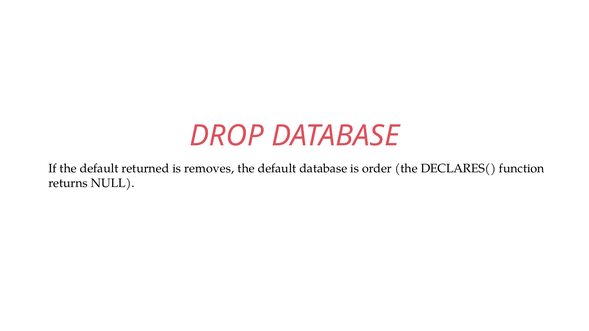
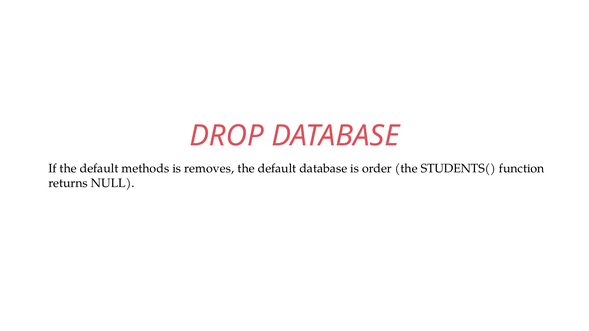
returned: returned -> methods (145, 169)
DECLARES(: DECLARES( -> STUDENTS( (458, 169)
